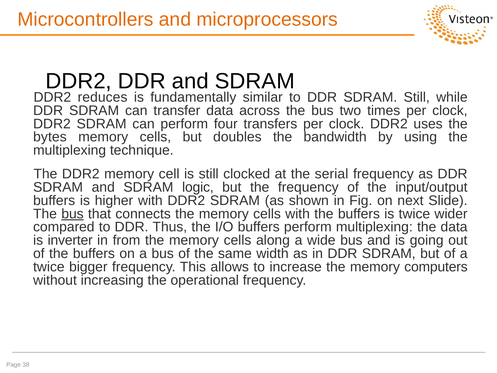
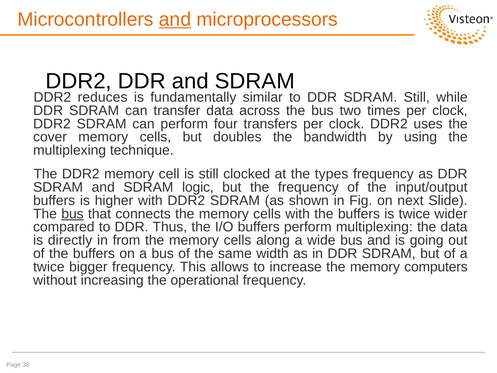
and underline: none -> present (175, 20)
bytes: bytes -> cover (50, 137)
serial: serial -> types (332, 174)
inverter: inverter -> directly (70, 240)
